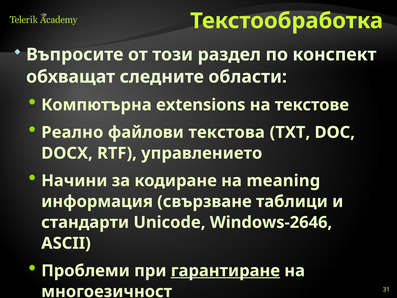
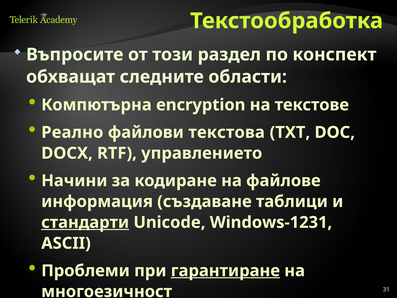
extensions: extensions -> encryption (201, 105)
meaning: meaning -> файлове (283, 181)
свързване: свързване -> създаване (204, 201)
стандарти underline: none -> present (85, 222)
Windows-2646: Windows-2646 -> Windows-1231 (271, 222)
